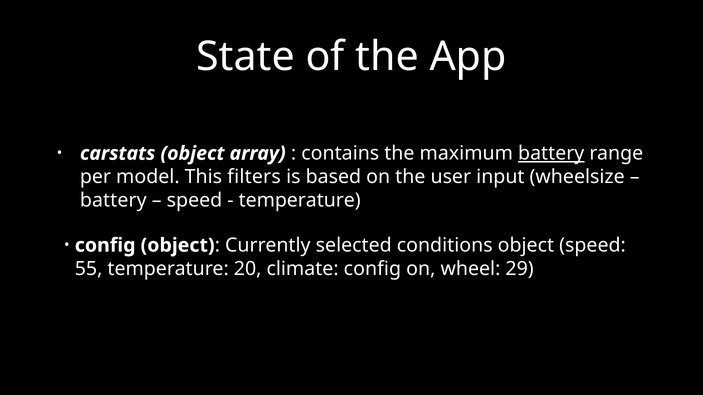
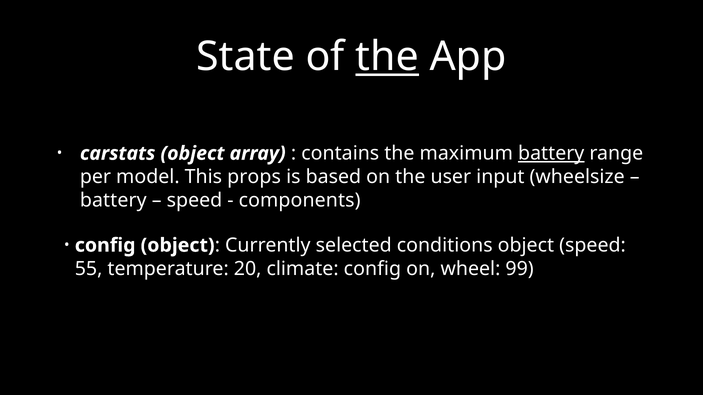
the underline: none -> present (387, 57)
filters: filters -> props (254, 177)
temperature: temperature -> components (300, 200)
29: 29 -> 99 (520, 269)
